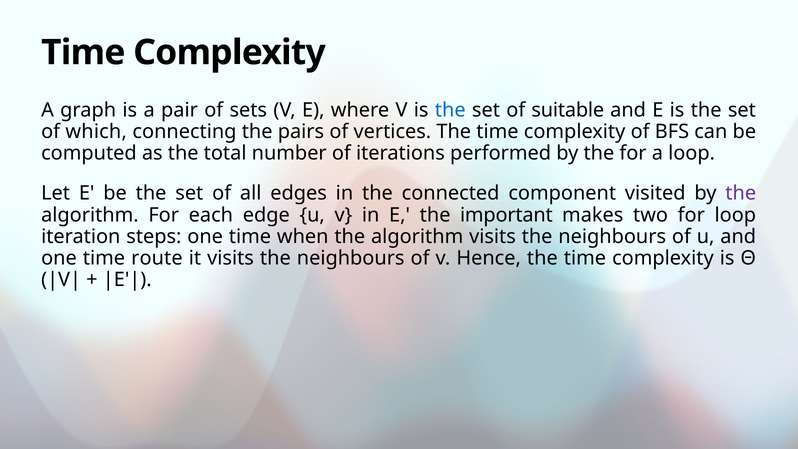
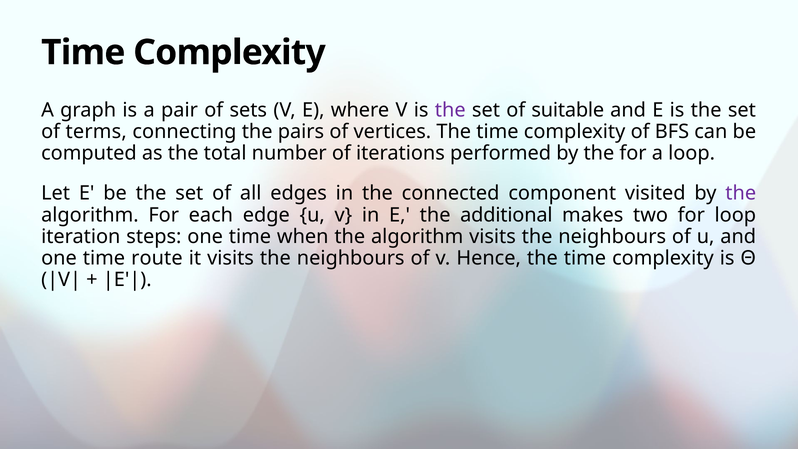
the colour: blue -> purple (450, 110)
which: which -> terms (96, 132)
important: important -> additional (506, 215)
